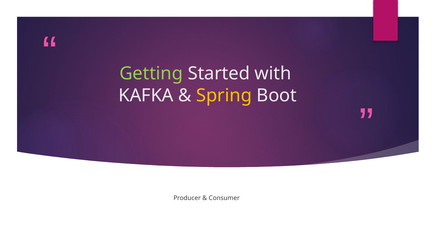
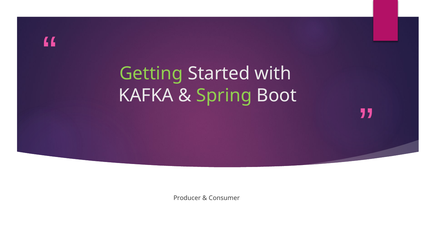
Spring colour: yellow -> light green (224, 96)
